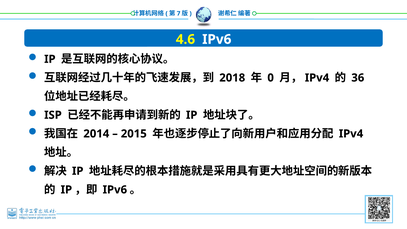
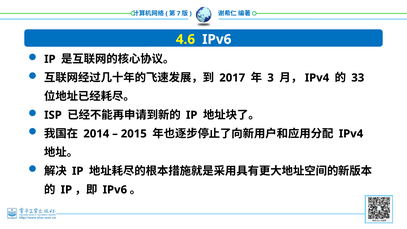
2018: 2018 -> 2017 (232, 78)
0: 0 -> 3 (271, 78)
36: 36 -> 33 (358, 78)
